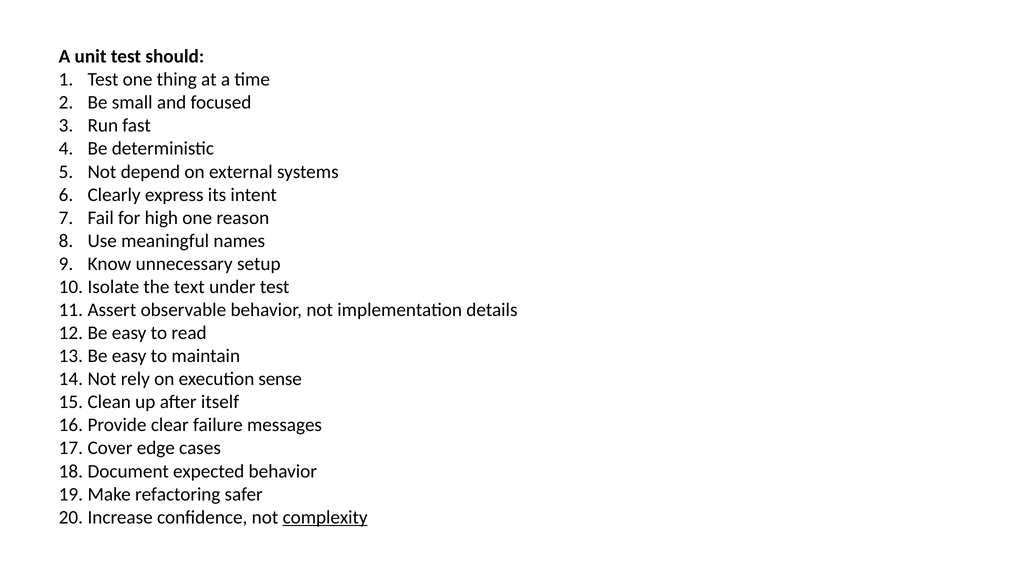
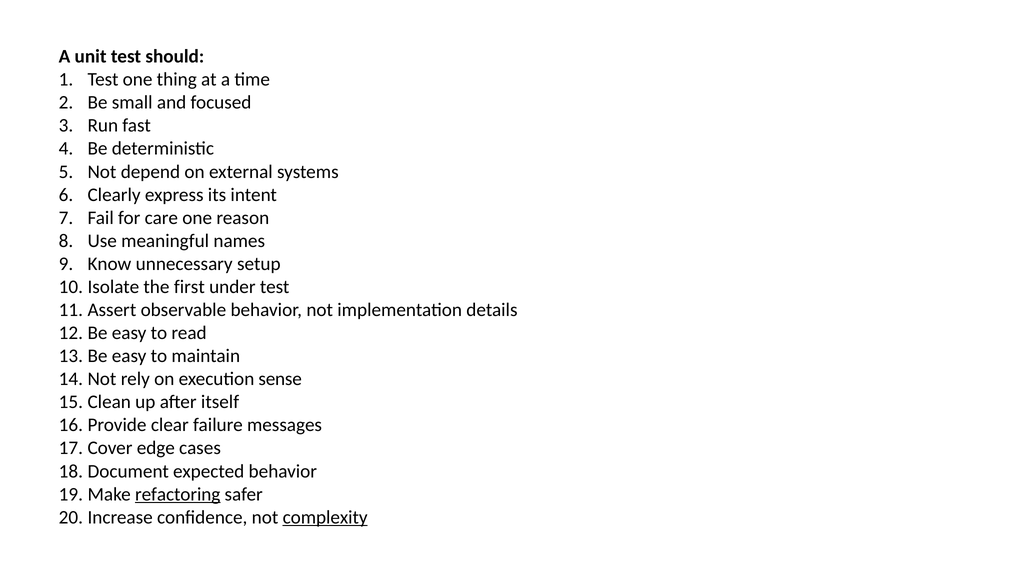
high: high -> care (161, 218)
text: text -> first (189, 287)
refactoring underline: none -> present (178, 494)
